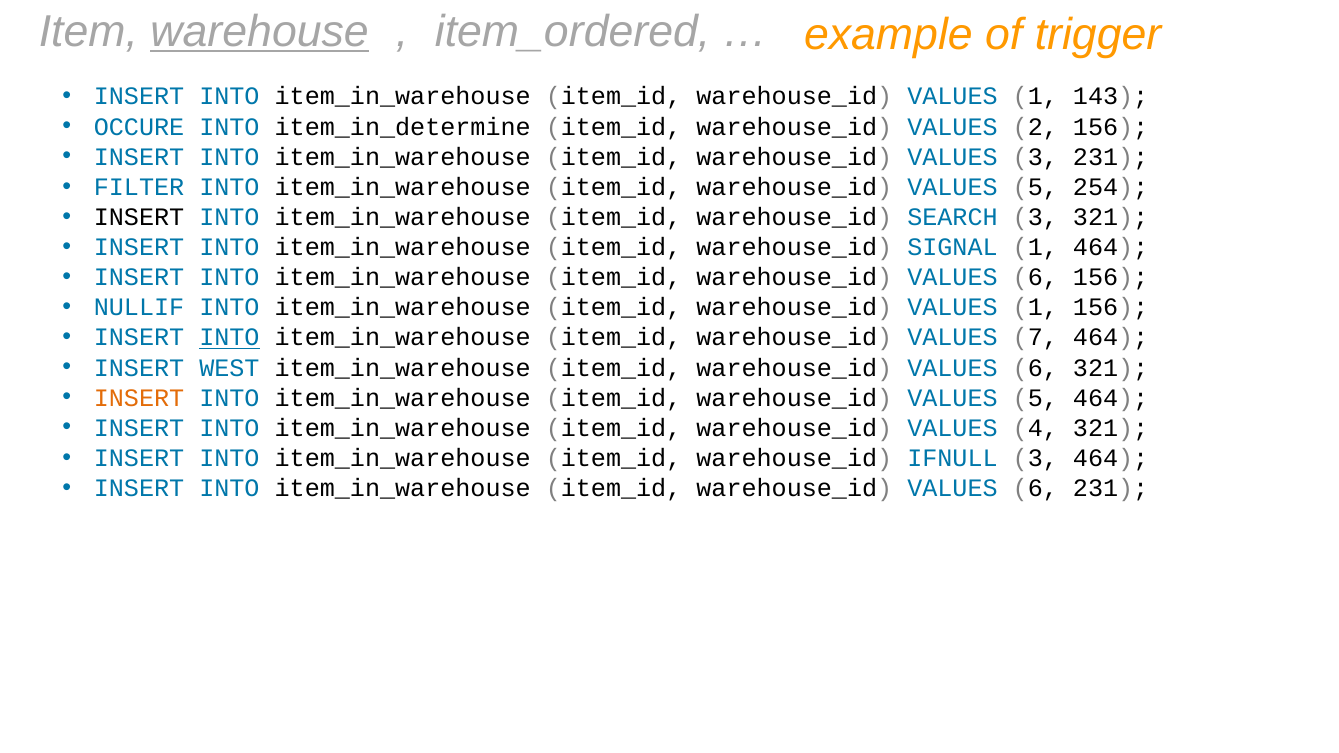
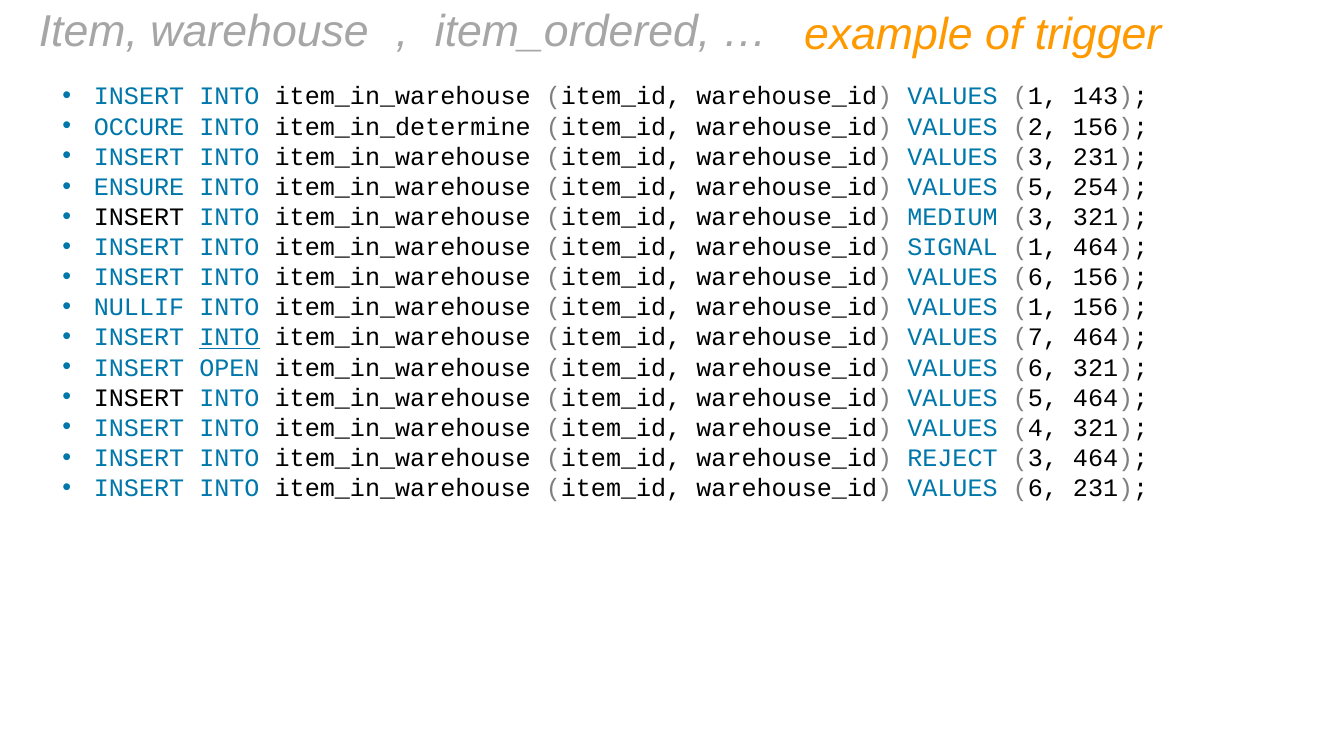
warehouse underline: present -> none (260, 32)
FILTER: FILTER -> ENSURE (139, 187)
SEARCH: SEARCH -> MEDIUM (952, 217)
WEST: WEST -> OPEN (229, 368)
INSERT colour: orange -> black (139, 398)
IFNULL: IFNULL -> REJECT (952, 458)
